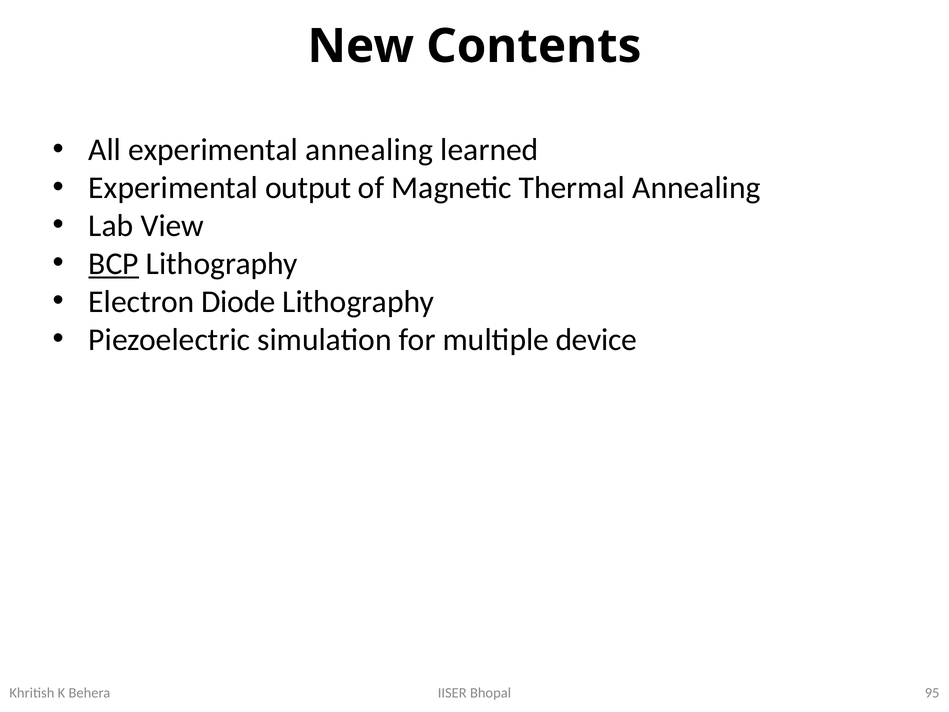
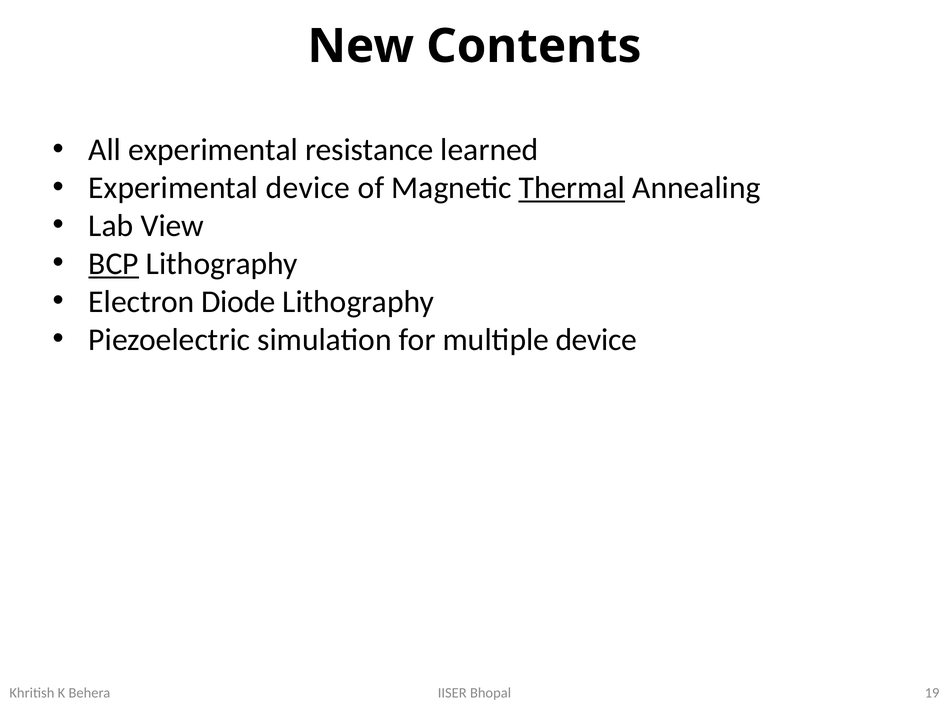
experimental annealing: annealing -> resistance (369, 150)
Experimental output: output -> device (308, 188)
Thermal underline: none -> present (572, 188)
95: 95 -> 19 (932, 693)
